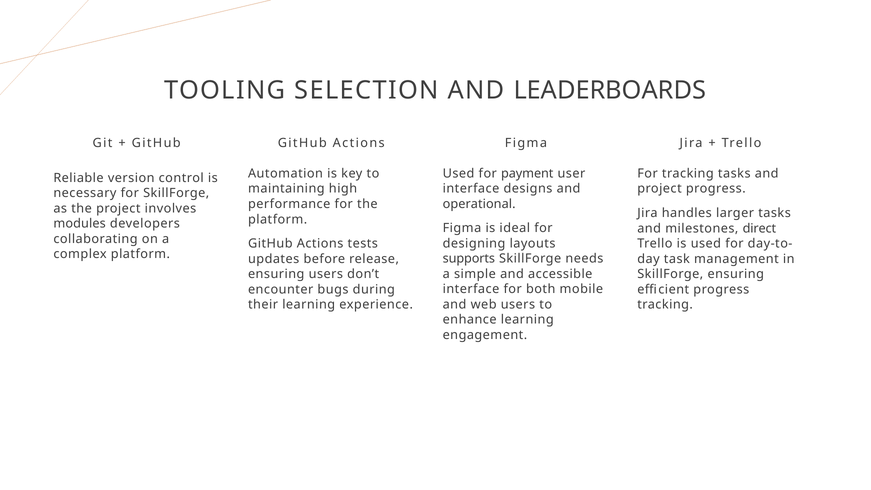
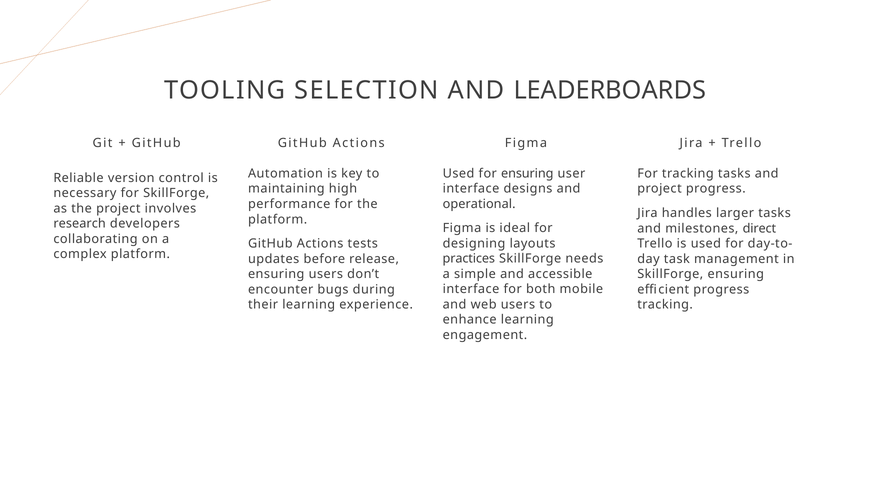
for payment: payment -> ensuring (527, 173)
modules: modules -> research (80, 224)
supports: supports -> practices (469, 259)
